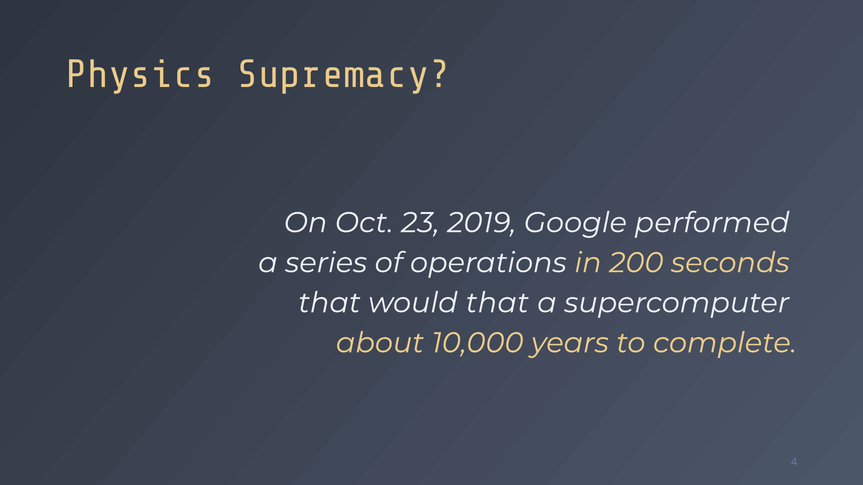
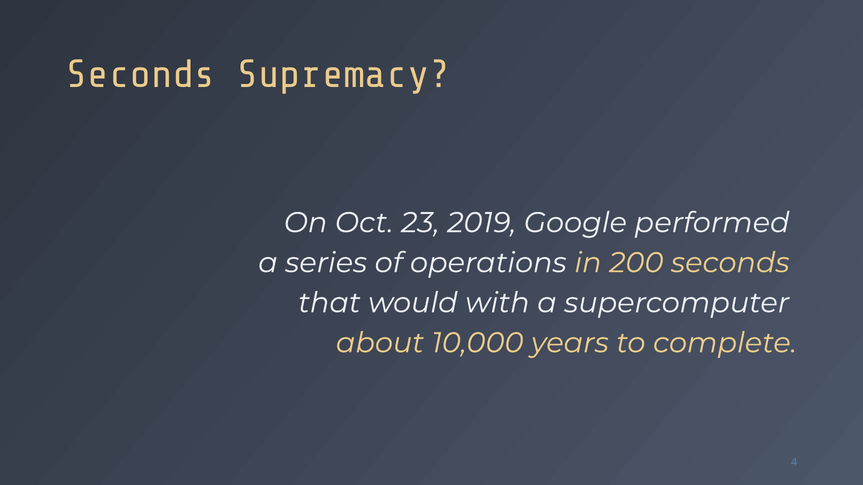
Physics: Physics -> Seconds (141, 74)
would that: that -> with (497, 303)
